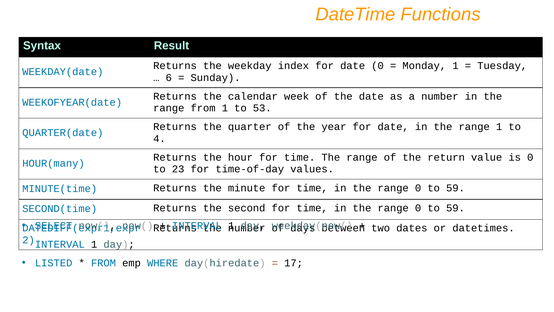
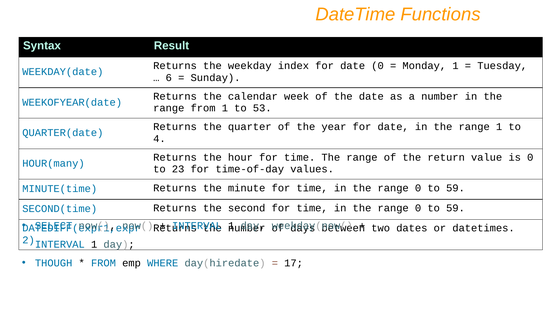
LISTED: LISTED -> THOUGH (54, 263)
